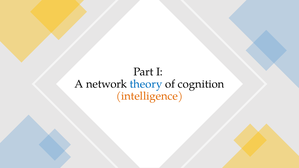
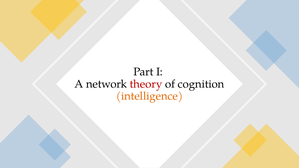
theory colour: blue -> red (146, 84)
